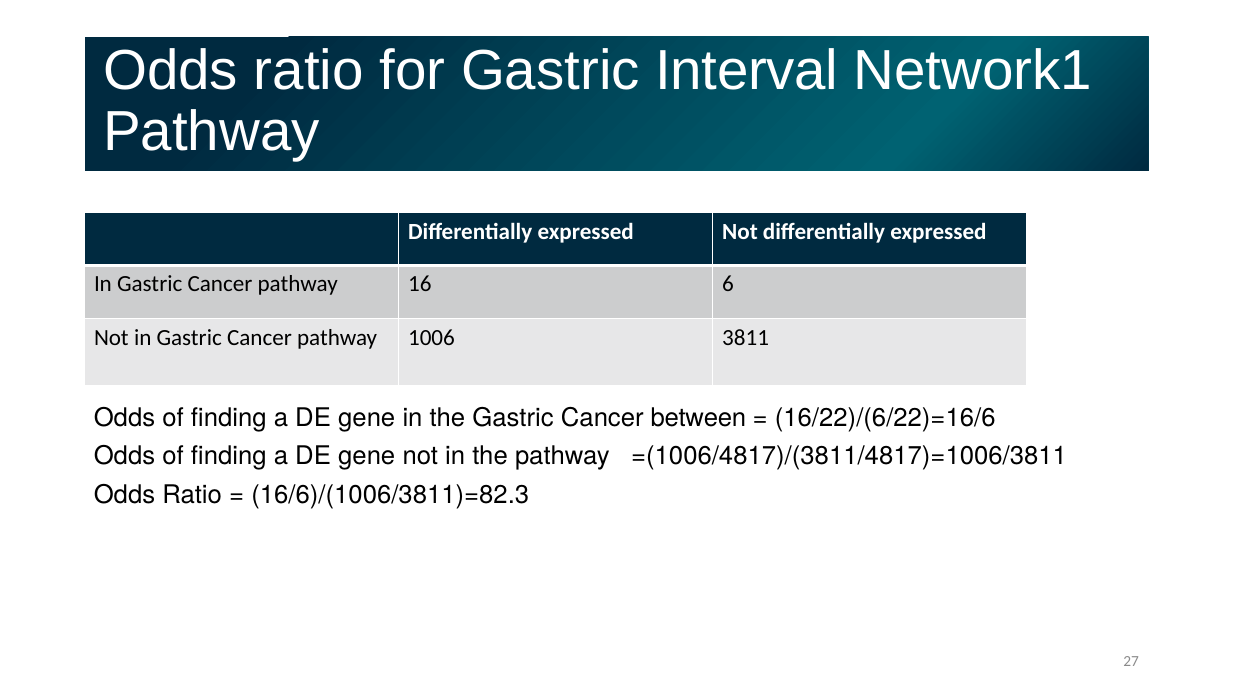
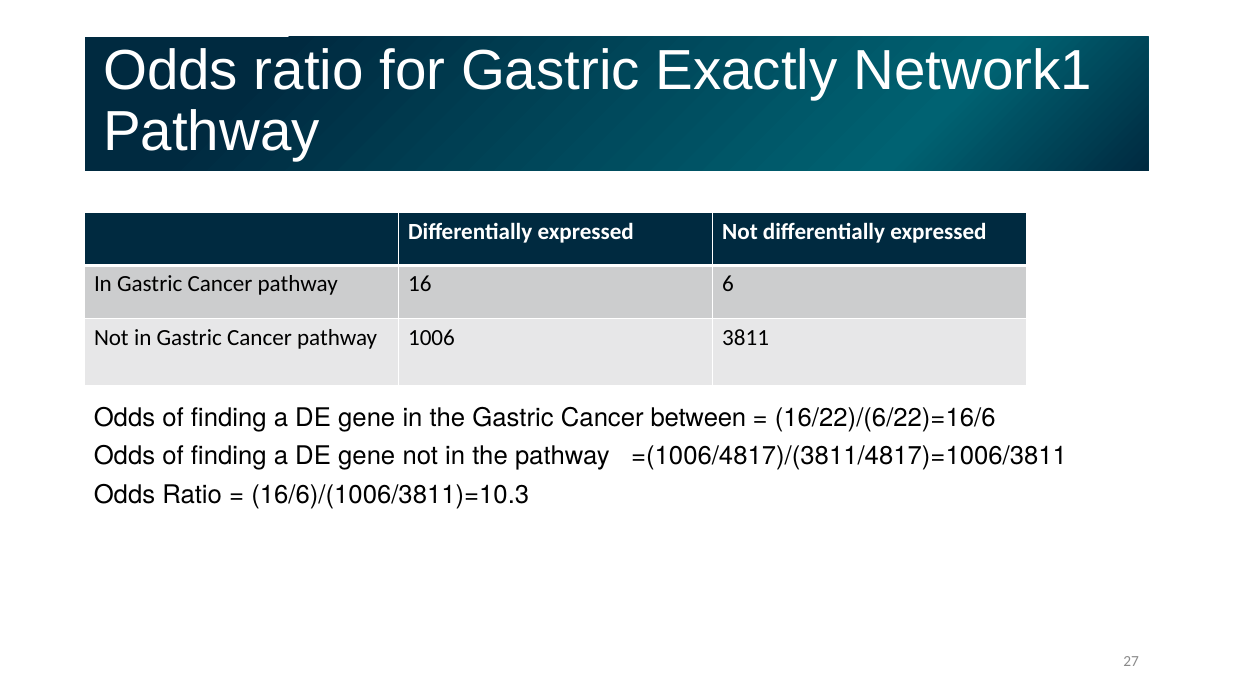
Interval: Interval -> Exactly (747, 71)
16/6)/(1006/3811)=82.3: 16/6)/(1006/3811)=82.3 -> 16/6)/(1006/3811)=10.3 (390, 495)
